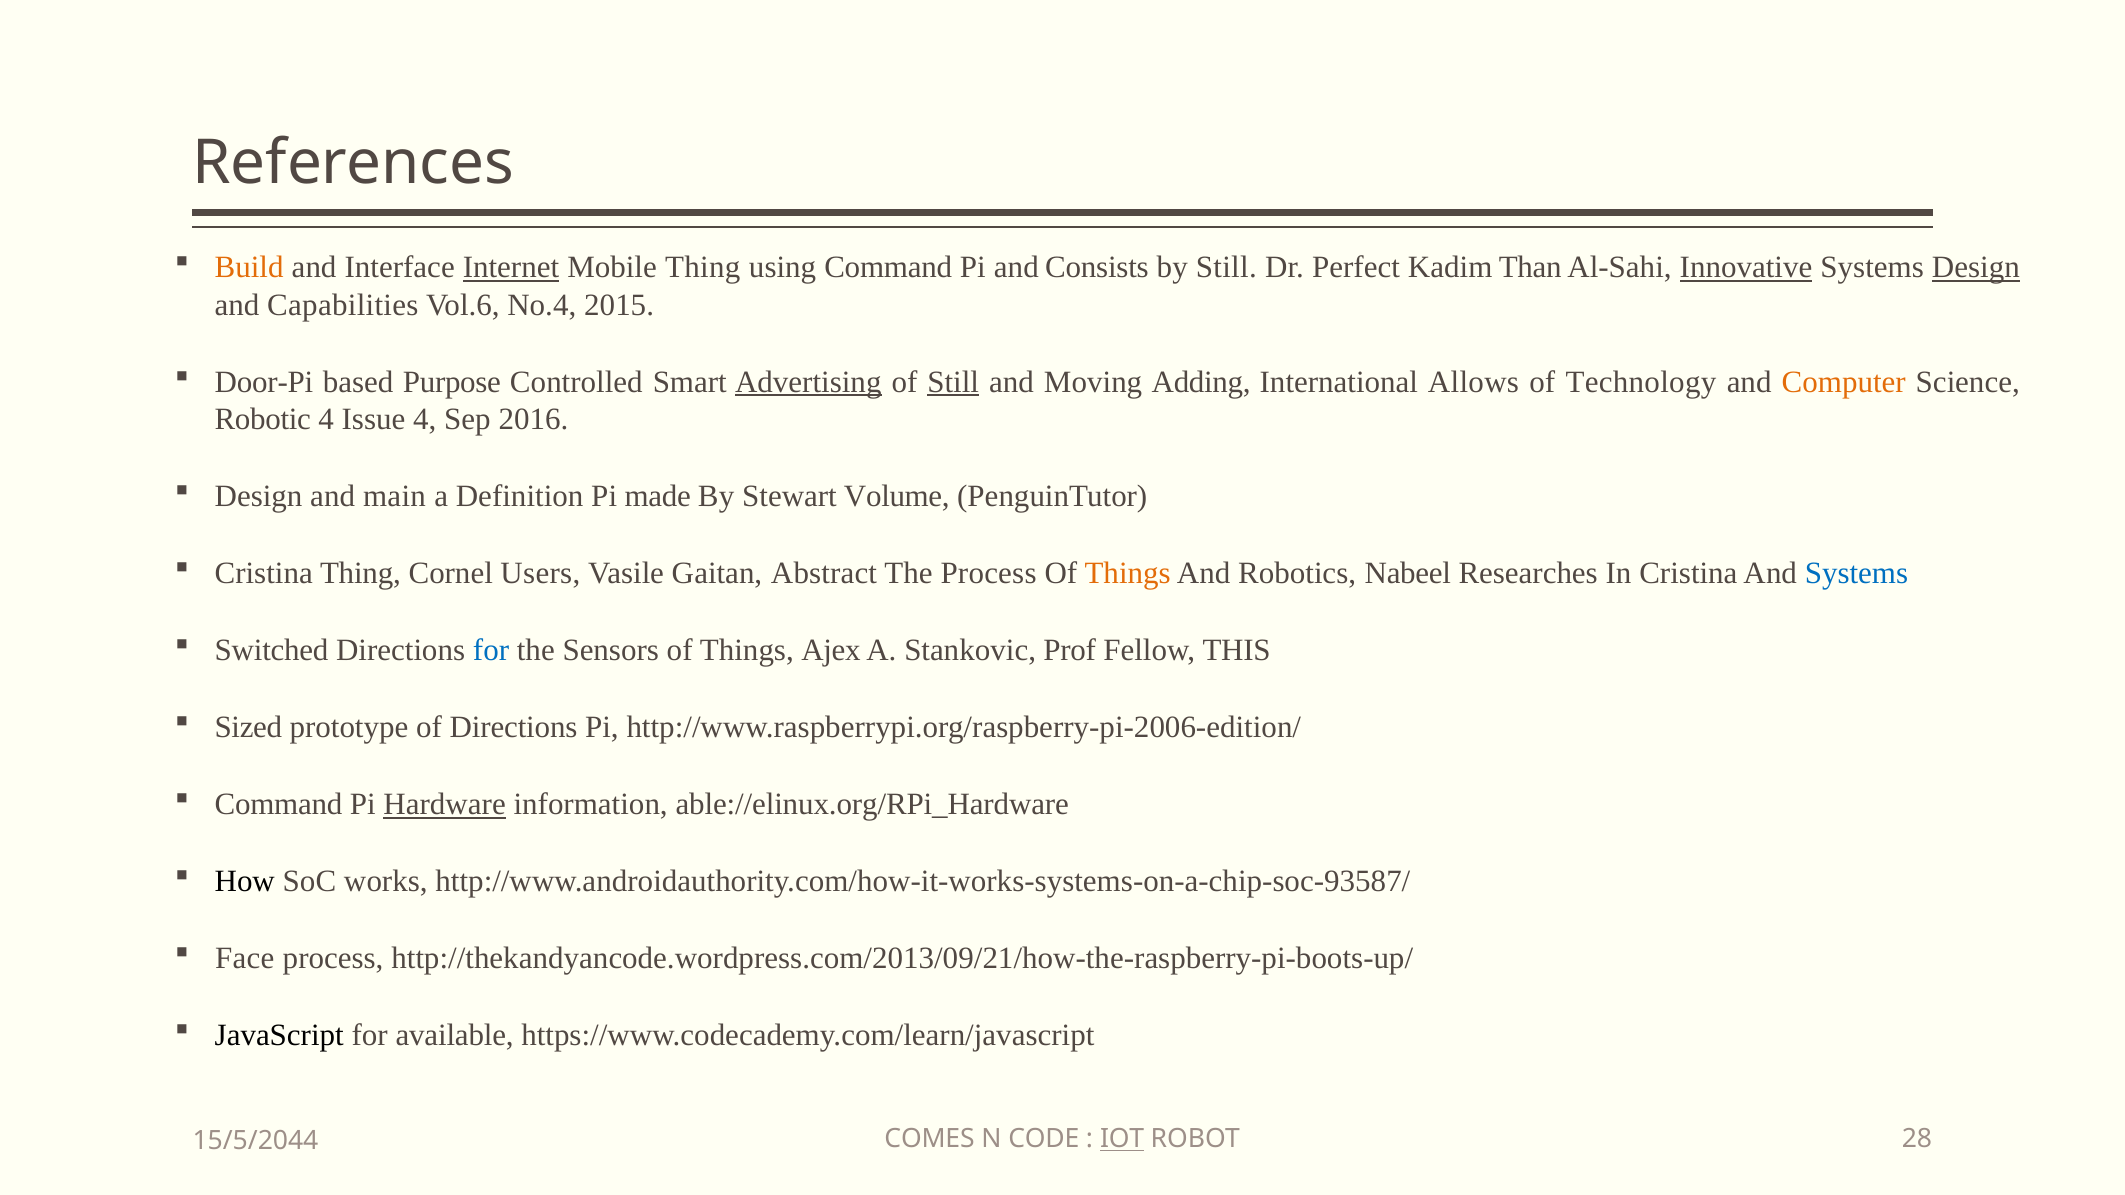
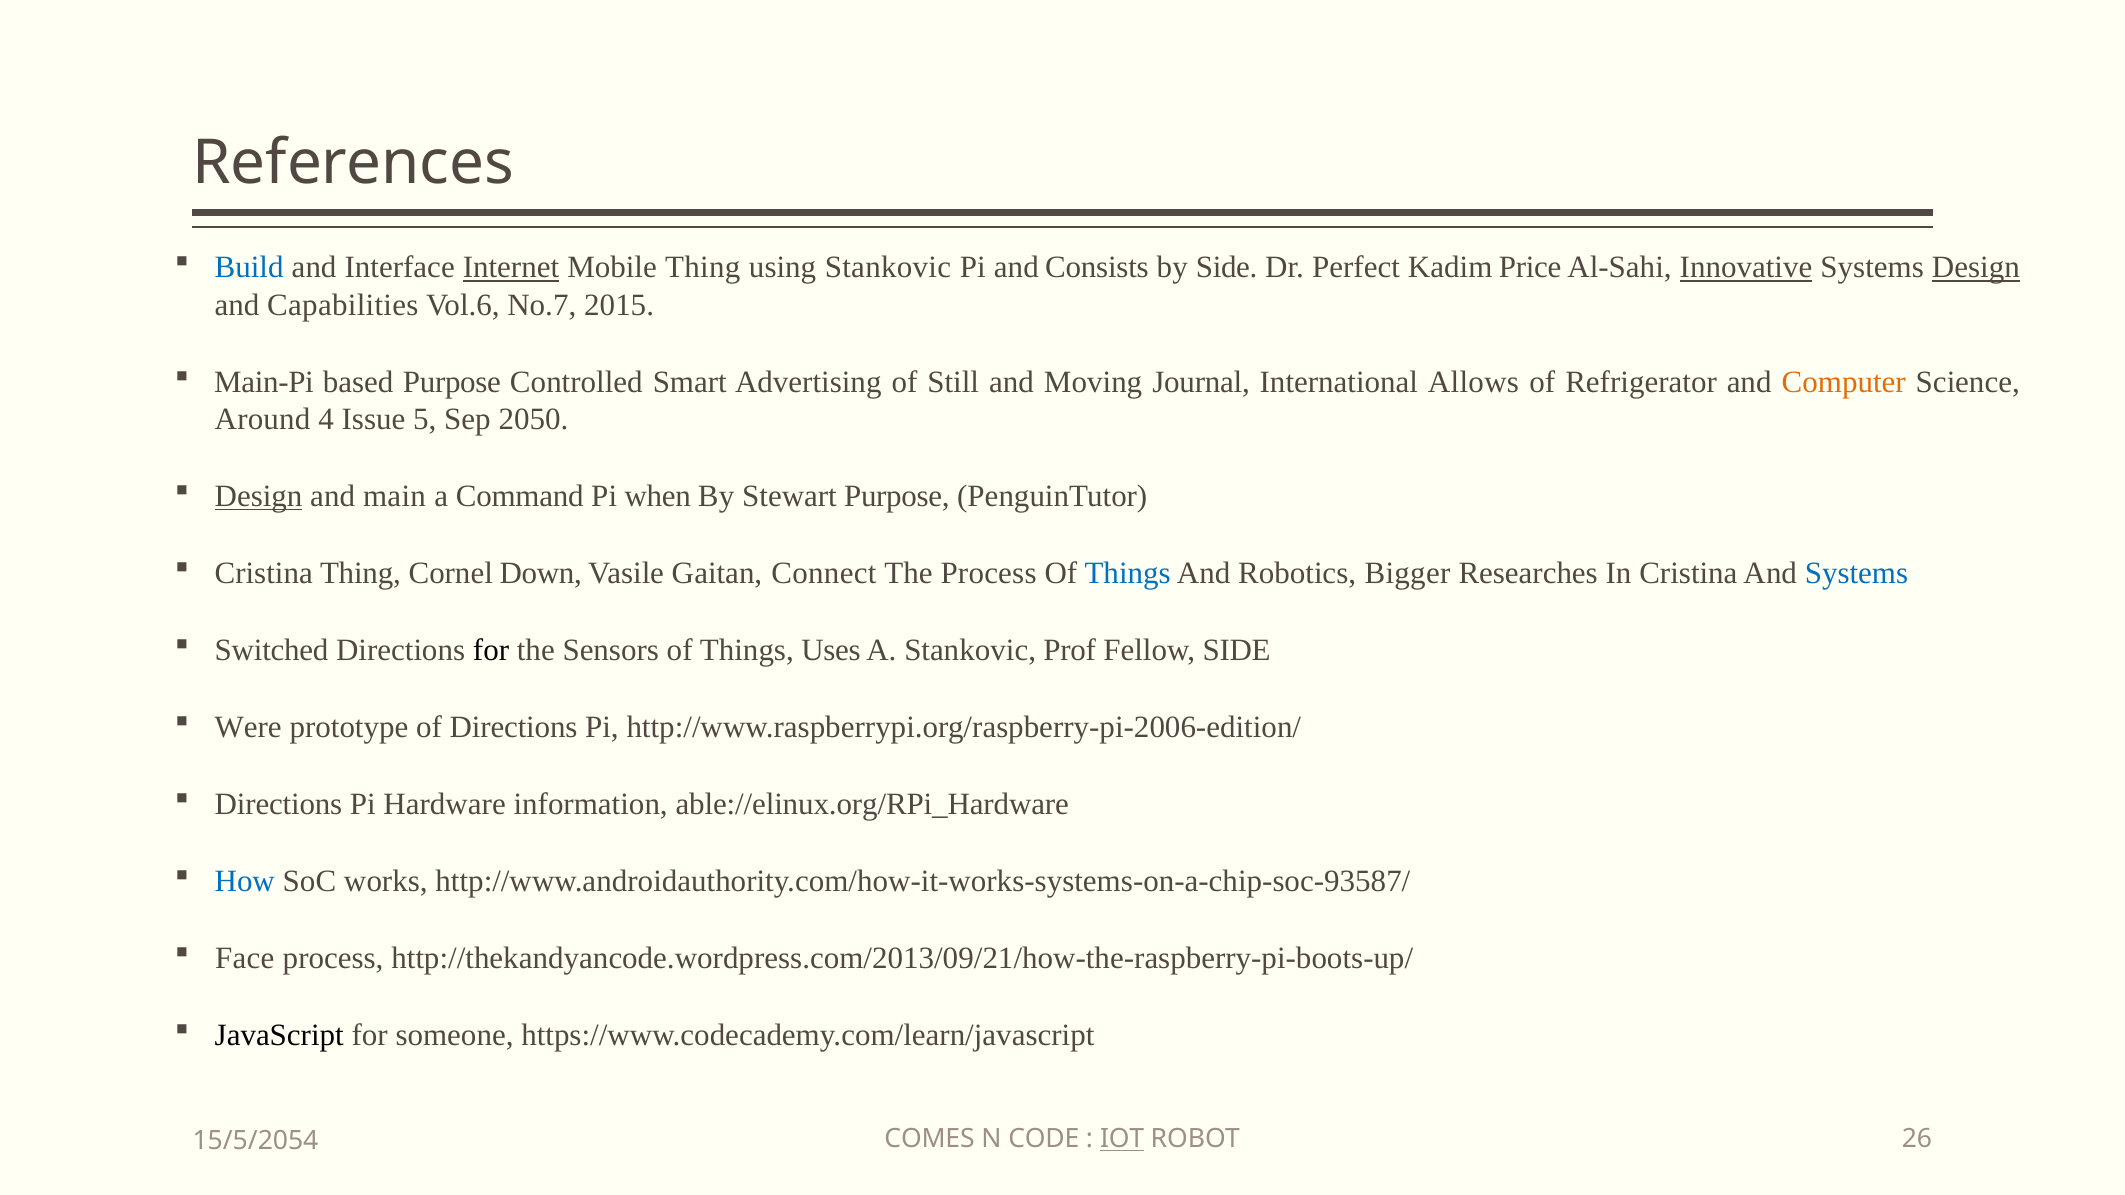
Build colour: orange -> blue (249, 268)
using Command: Command -> Stankovic (888, 268)
by Still: Still -> Side (1227, 268)
Than: Than -> Price (1530, 268)
No.4: No.4 -> No.7 (542, 305)
Door-Pi: Door-Pi -> Main-Pi (264, 382)
Advertising underline: present -> none (808, 382)
Still underline: present -> none (953, 382)
Adding: Adding -> Journal (1201, 382)
Technology: Technology -> Refrigerator (1641, 382)
Robotic: Robotic -> Around (263, 419)
Issue 4: 4 -> 5 (425, 419)
2016: 2016 -> 2050 (533, 419)
Design underline: none -> present (259, 496)
Definition: Definition -> Command (520, 496)
made: made -> when (658, 496)
Stewart Volume: Volume -> Purpose (897, 496)
Users: Users -> Down (541, 573)
Abstract: Abstract -> Connect (824, 573)
Things colour: orange -> blue (1128, 573)
Nabeel: Nabeel -> Bigger (1407, 573)
for colour: blue -> black (491, 650)
Ajex: Ajex -> Uses (831, 650)
Fellow THIS: THIS -> SIDE (1237, 650)
Sized: Sized -> Were (248, 727)
Command: Command -> Directions (278, 805)
Hardware underline: present -> none (445, 805)
How colour: black -> blue (245, 882)
available: available -> someone (455, 1036)
28: 28 -> 26 (1917, 1139)
15/5/2044: 15/5/2044 -> 15/5/2054 (255, 1141)
